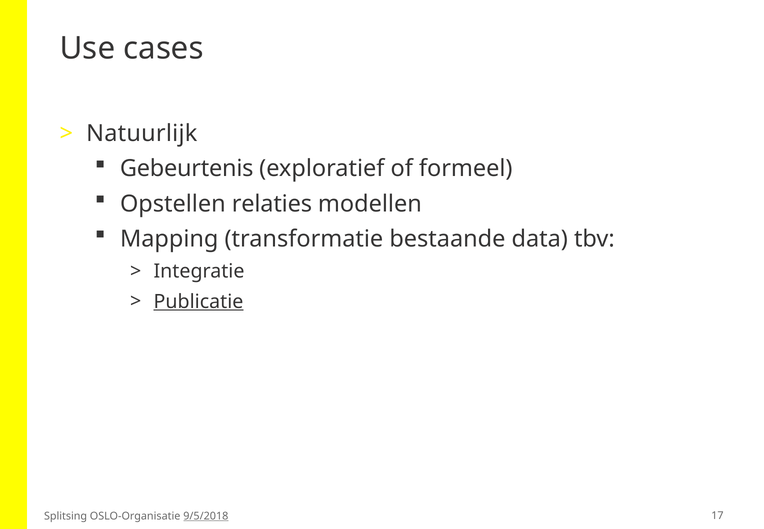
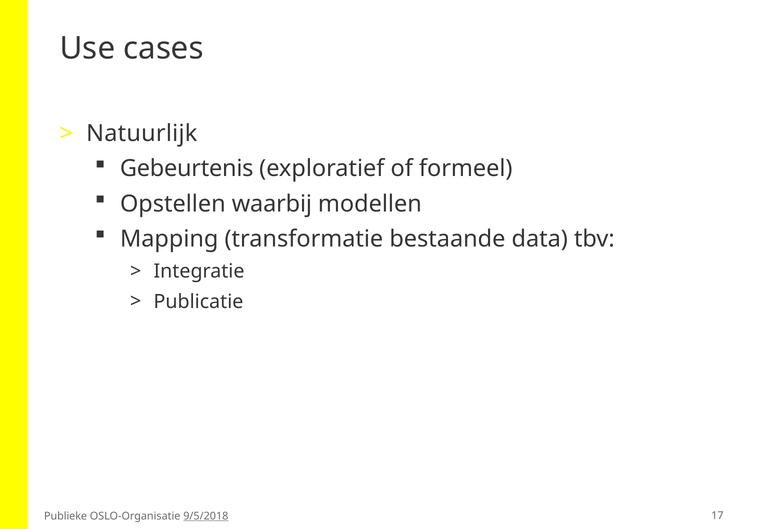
relaties: relaties -> waarbij (272, 204)
Publicatie underline: present -> none (199, 302)
Splitsing: Splitsing -> Publieke (66, 516)
